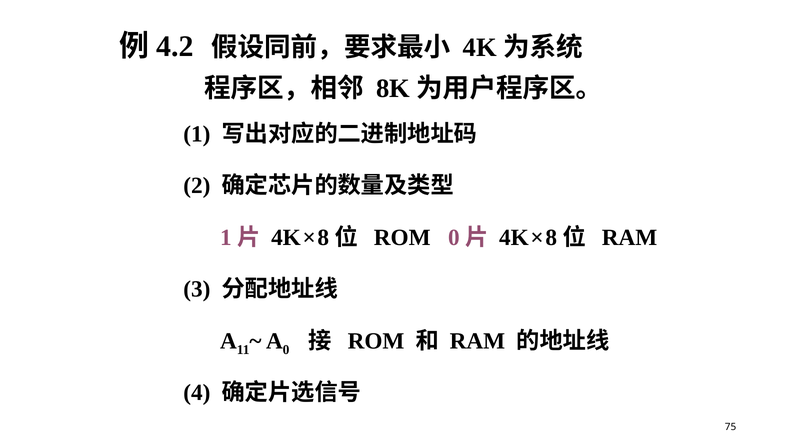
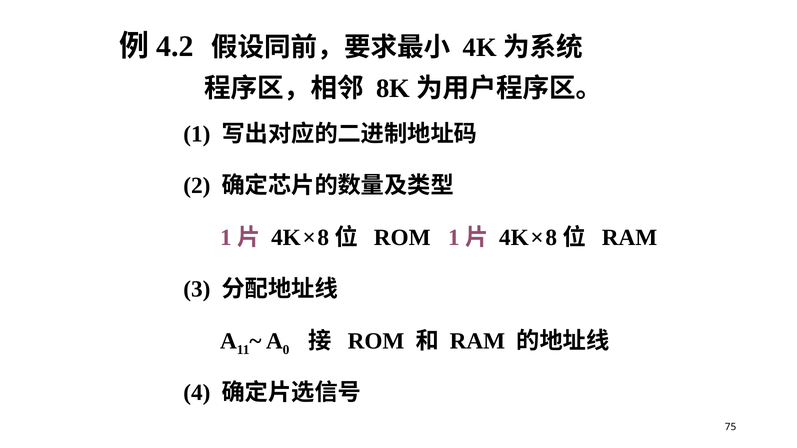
ROM 0: 0 -> 1 (454, 238)
